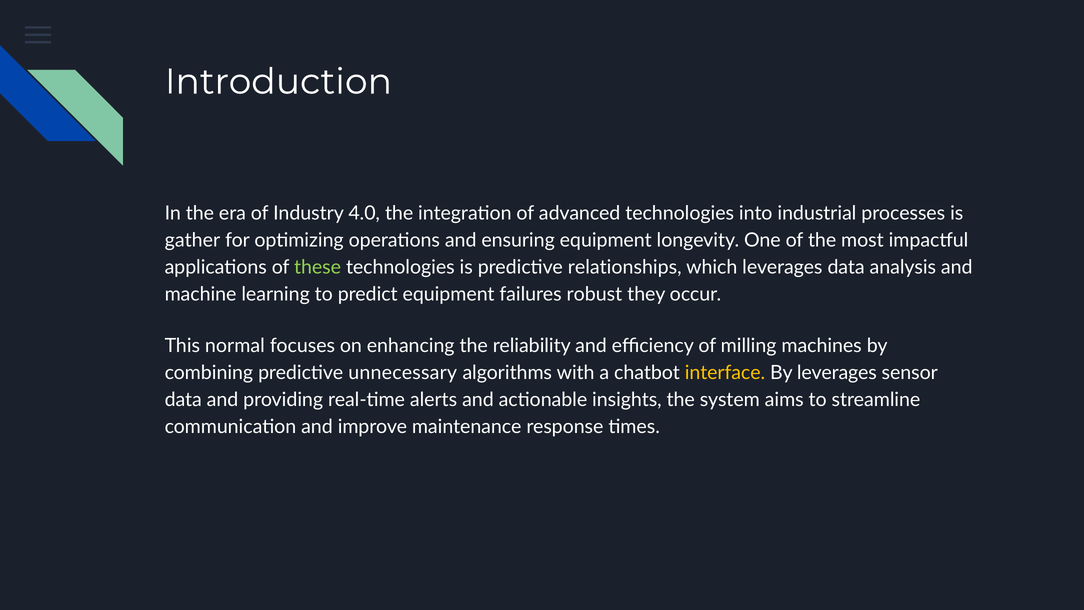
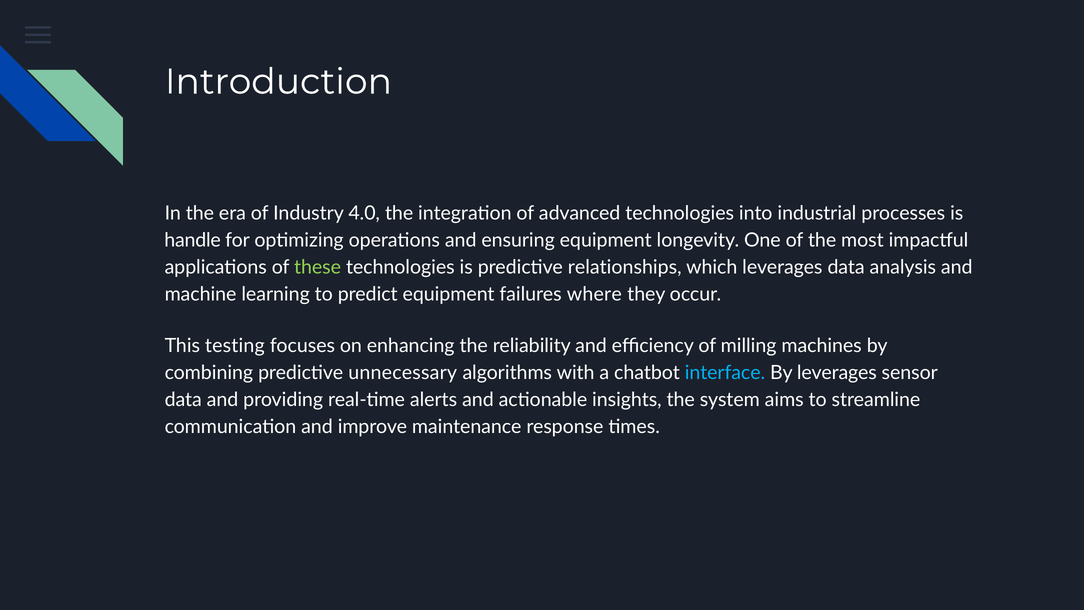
gather: gather -> handle (193, 240)
robust: robust -> where (594, 294)
normal: normal -> testing (235, 345)
interface colour: yellow -> light blue (725, 372)
